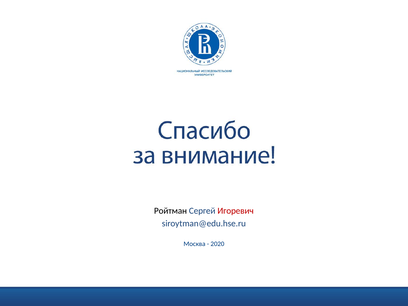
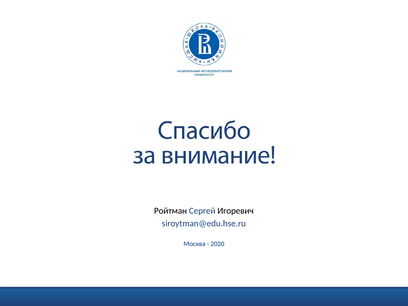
Игоревич colour: red -> black (236, 211)
